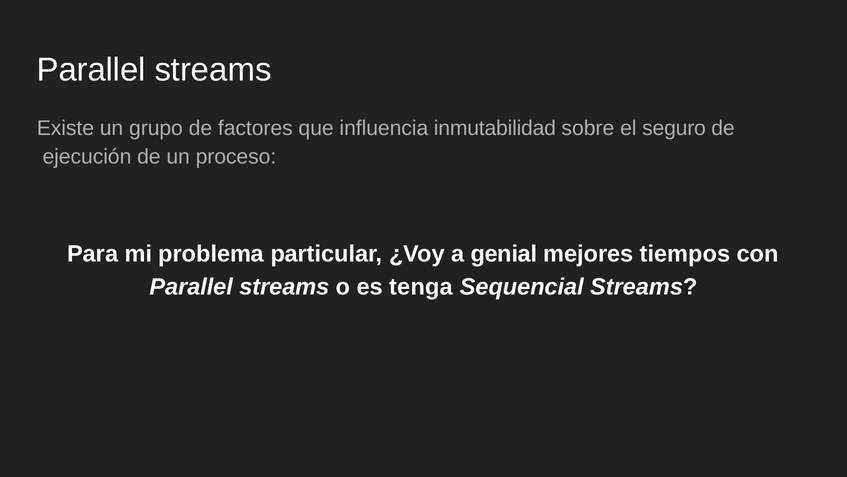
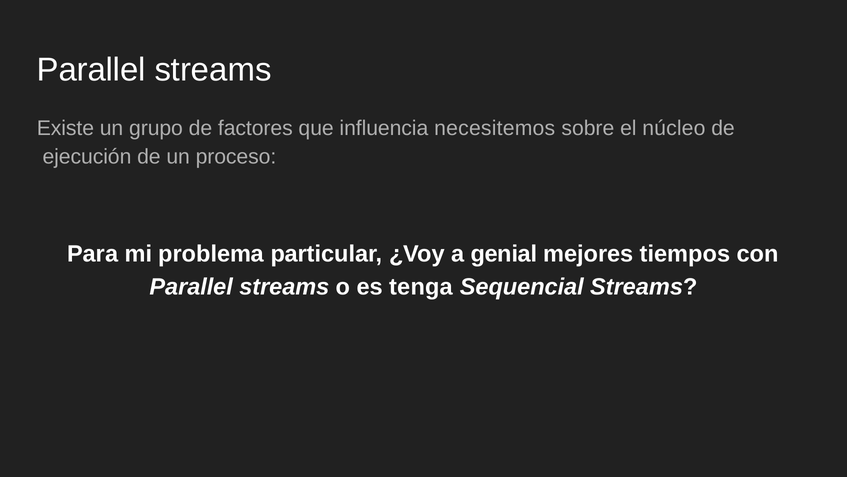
inmutabilidad: inmutabilidad -> necesitemos (495, 128)
seguro: seguro -> núcleo (674, 128)
